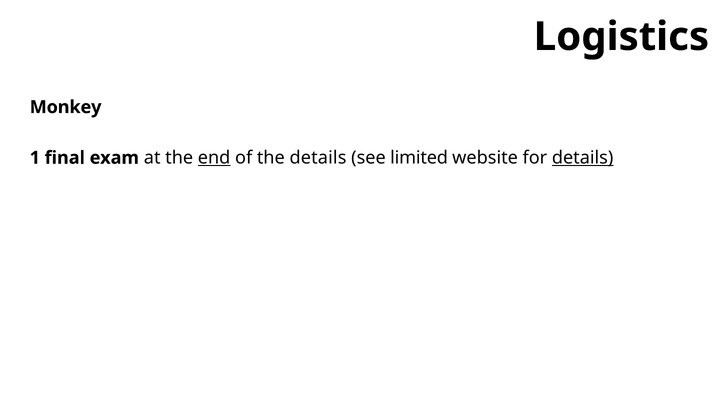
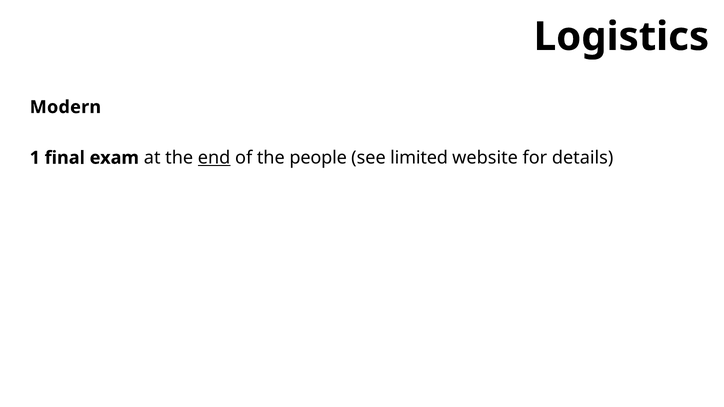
Monkey: Monkey -> Modern (65, 107)
the details: details -> people (318, 158)
details underline: present -> none (583, 158)
